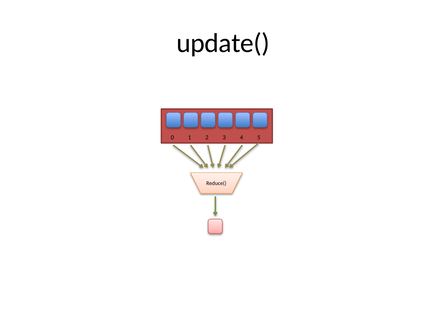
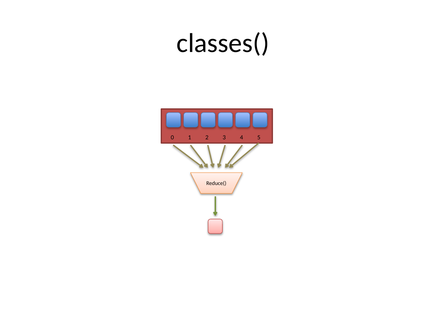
update(: update( -> classes( (223, 43)
